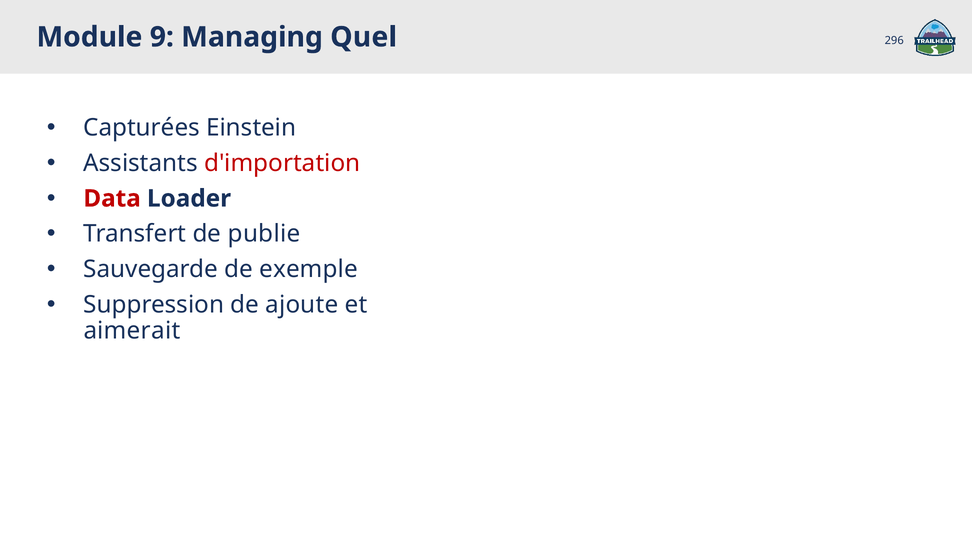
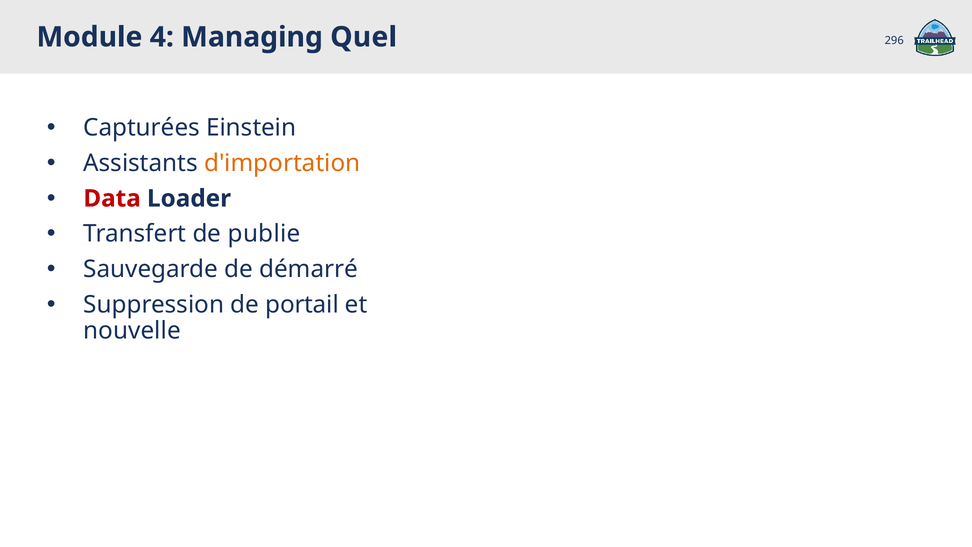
9: 9 -> 4 (162, 37)
d'importation colour: red -> orange (282, 163)
exemple: exemple -> démarré (309, 269)
ajoute: ajoute -> portail (302, 305)
aimerait: aimerait -> nouvelle (132, 331)
